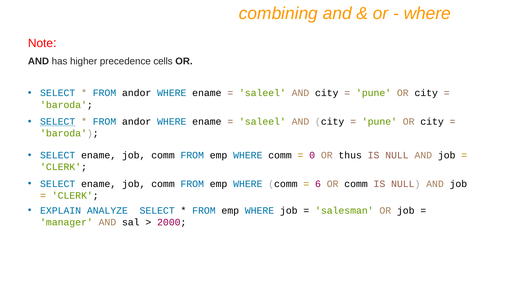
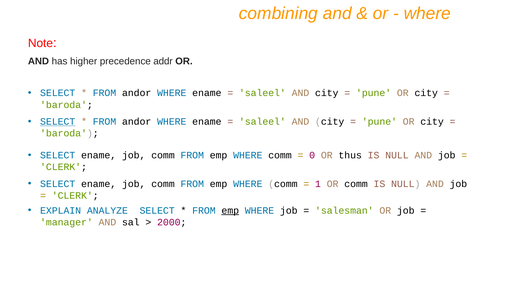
cells: cells -> addr (163, 61)
6: 6 -> 1 (318, 184)
emp underline: none -> present (230, 211)
